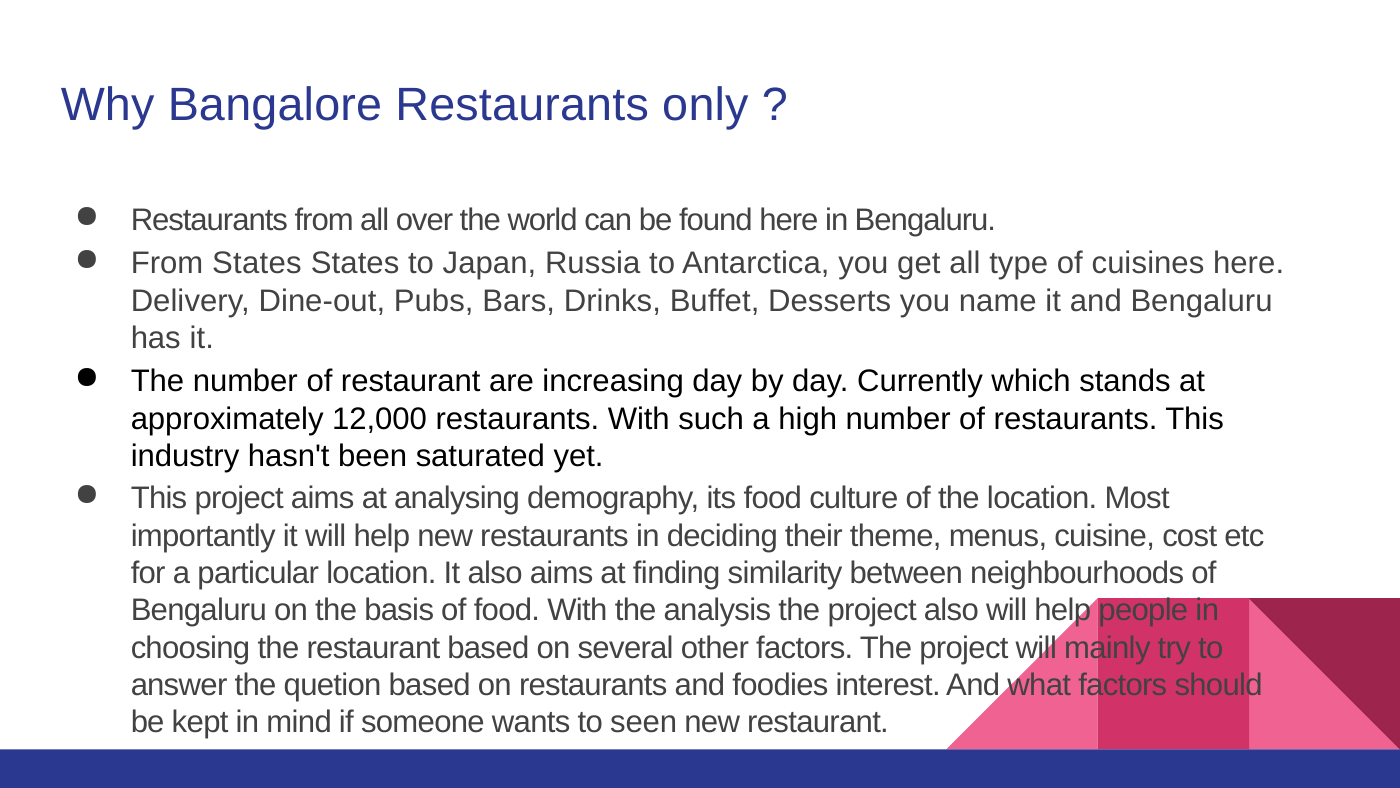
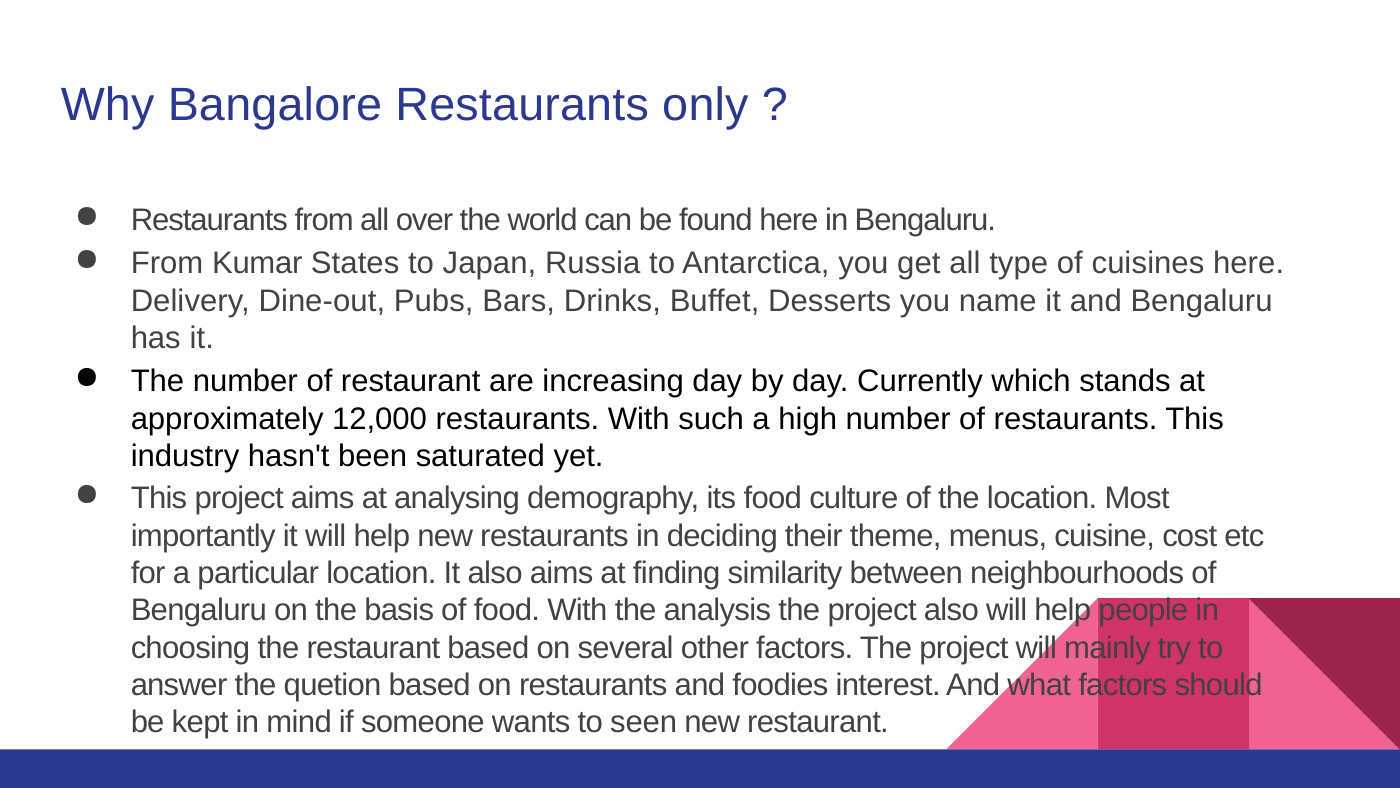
From States: States -> Kumar (257, 263)
